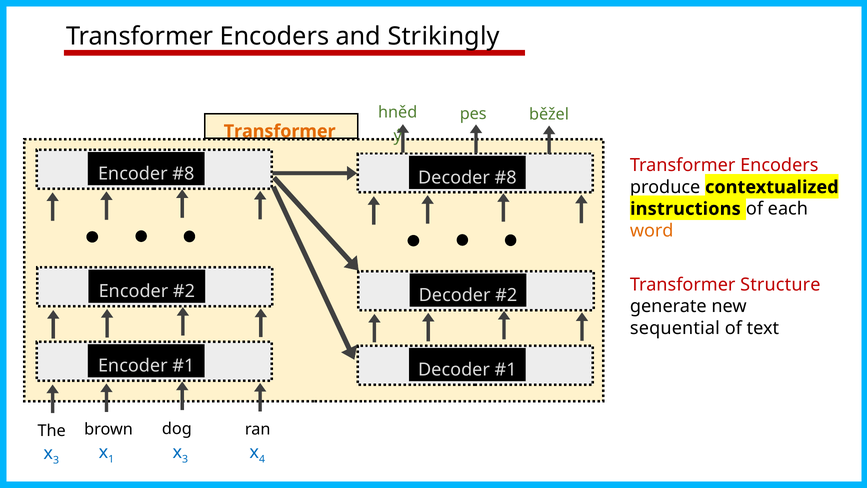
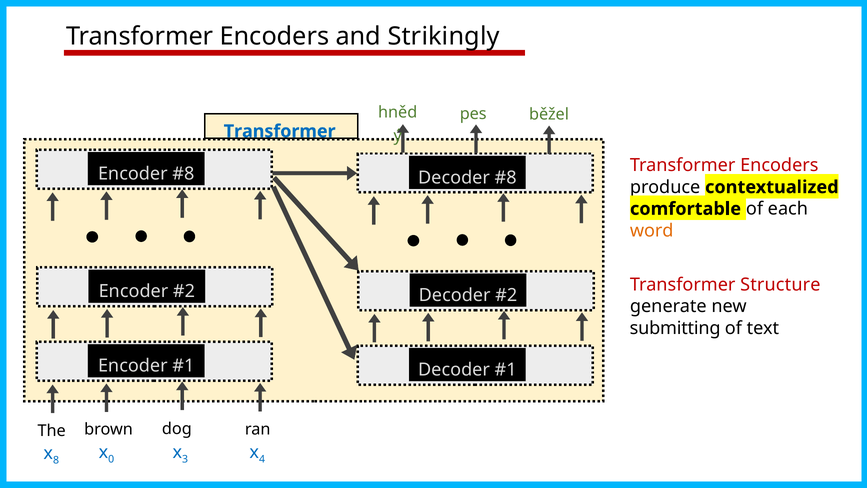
Transformer colour: orange -> blue (280, 131)
instructions: instructions -> comfortable (686, 209)
sequential: sequential -> submitting (675, 328)
3: 3 -> 8 (56, 460)
1: 1 -> 0 (111, 459)
